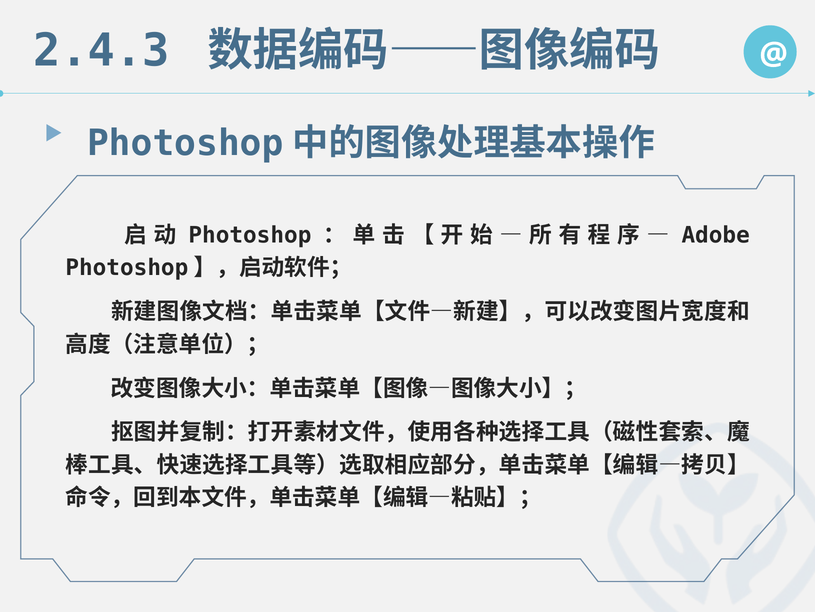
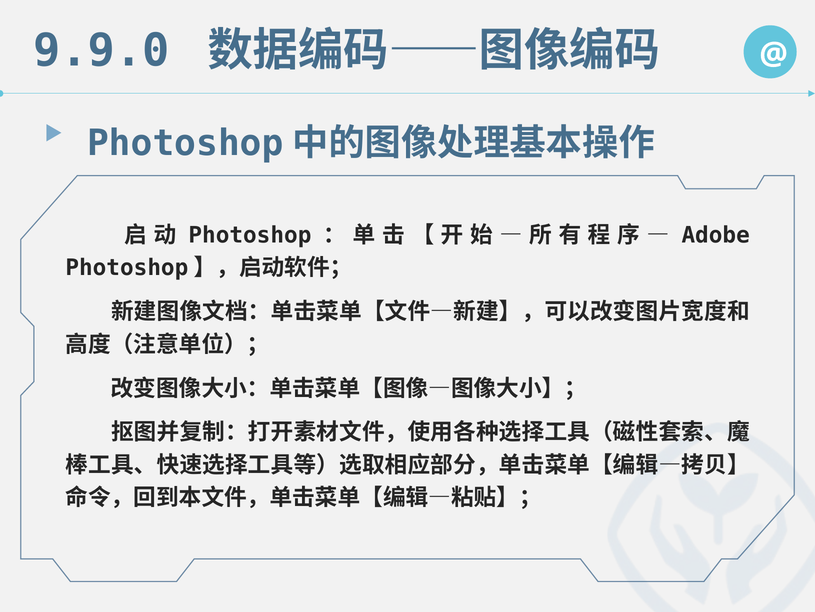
2.4.3: 2.4.3 -> 9.9.0 (102, 51)
